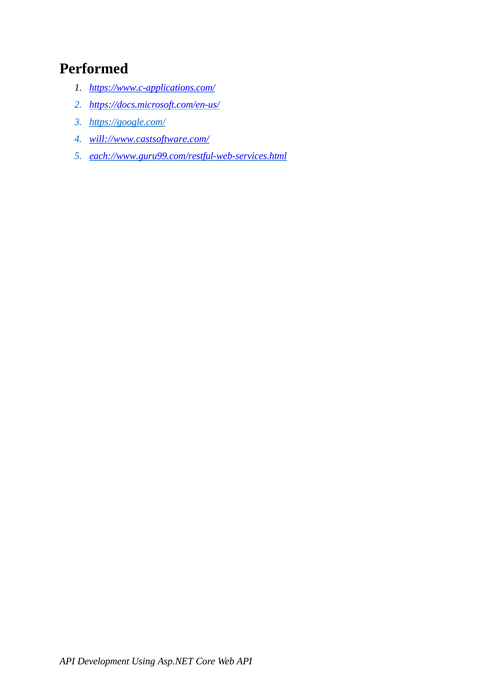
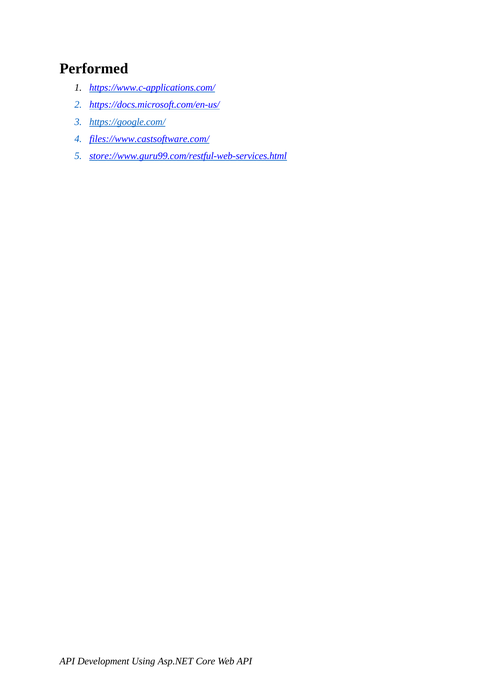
will://www.castsoftware.com/: will://www.castsoftware.com/ -> files://www.castsoftware.com/ (149, 139)
each://www.guru99.com/restful-web-services.html: each://www.guru99.com/restful-web-services.html -> store://www.guru99.com/restful-web-services.html (188, 156)
